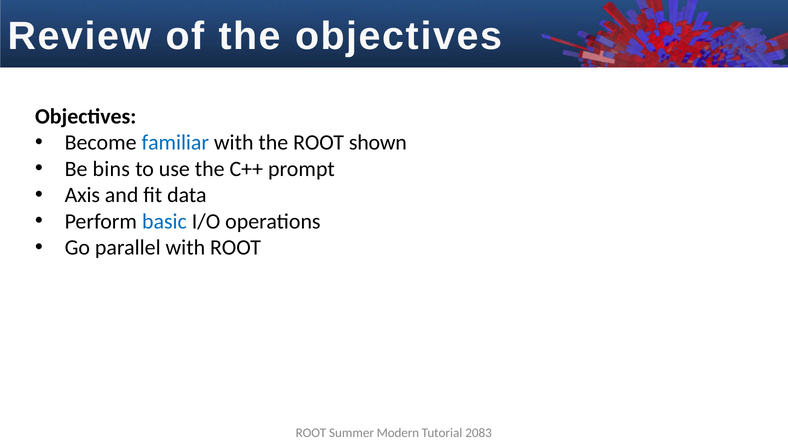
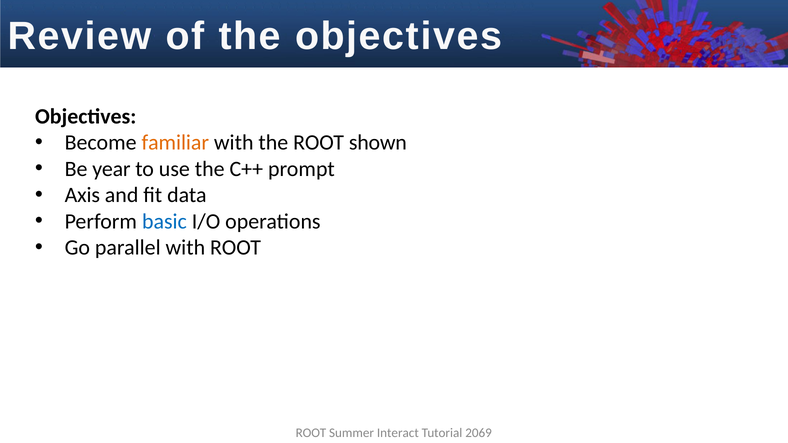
familiar colour: blue -> orange (175, 143)
bins: bins -> year (111, 169)
Modern: Modern -> Interact (398, 433)
2083: 2083 -> 2069 (479, 433)
